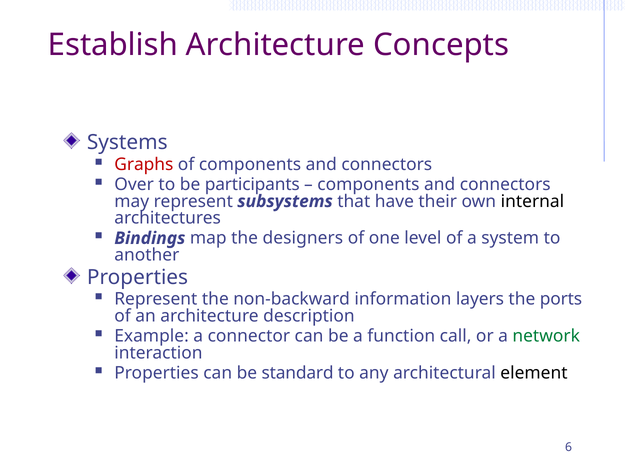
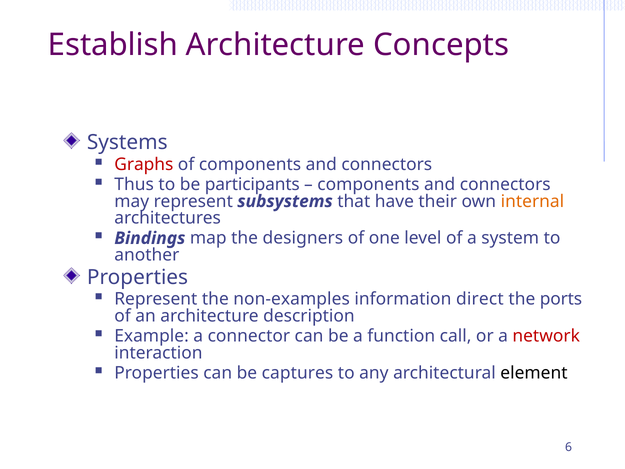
Over: Over -> Thus (134, 185)
internal colour: black -> orange (532, 201)
non-backward: non-backward -> non-examples (292, 299)
layers: layers -> direct (480, 299)
network colour: green -> red (546, 336)
standard: standard -> captures (297, 373)
